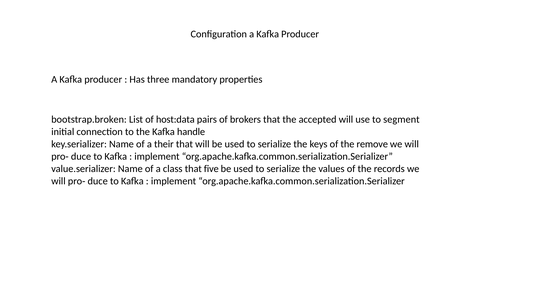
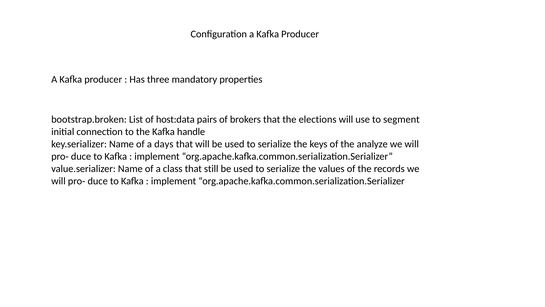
accepted: accepted -> elections (318, 119)
their: their -> days (164, 144)
remove: remove -> analyze (372, 144)
five: five -> still (211, 168)
